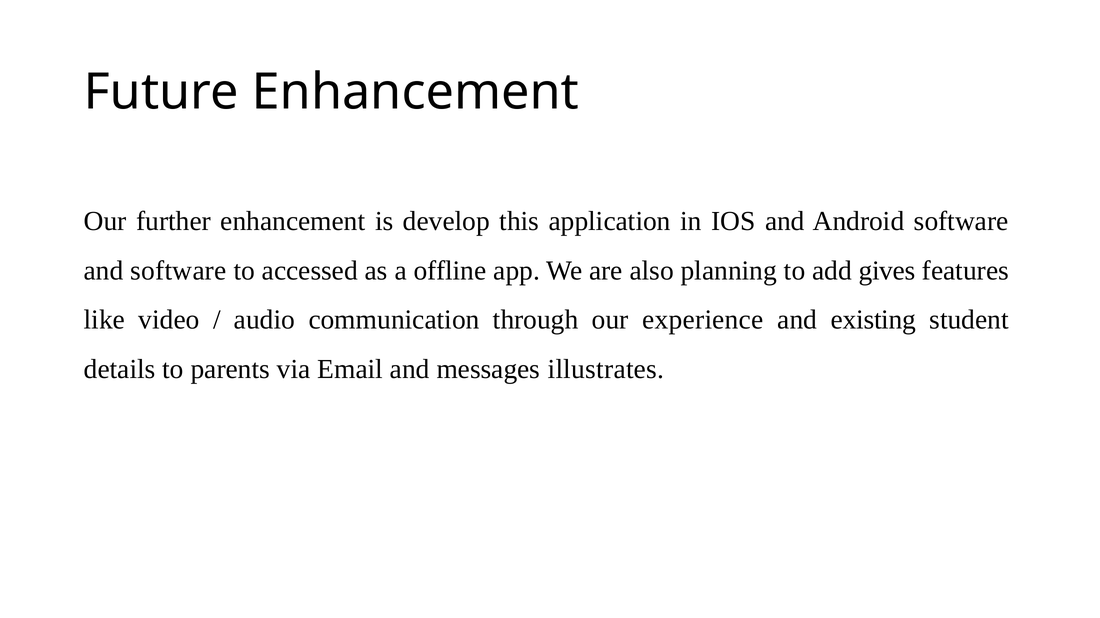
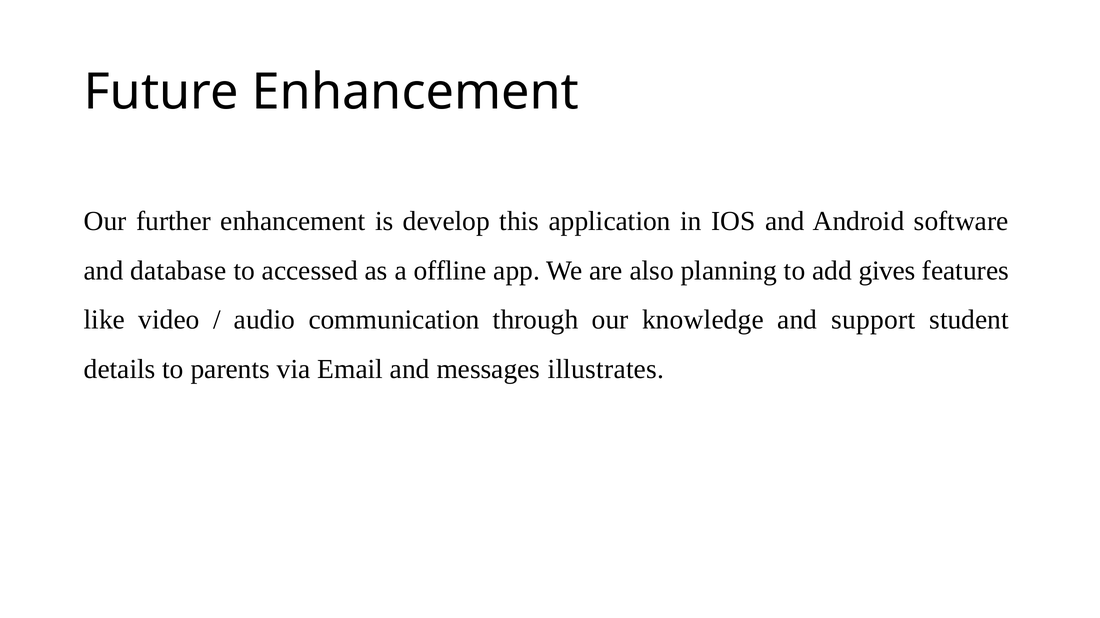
and software: software -> database (178, 271)
experience: experience -> knowledge (703, 320)
existing: existing -> support (873, 320)
